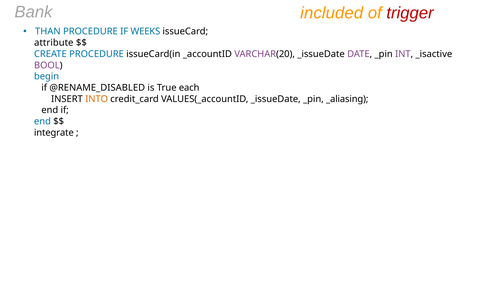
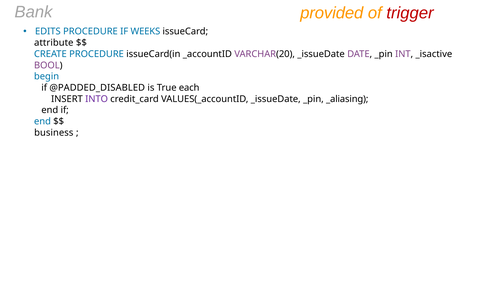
included: included -> provided (332, 13)
THAN: THAN -> EDITS (48, 32)
@RENAME_DISABLED: @RENAME_DISABLED -> @PADDED_DISABLED (97, 88)
INTO colour: orange -> purple (97, 99)
integrate: integrate -> business (54, 133)
